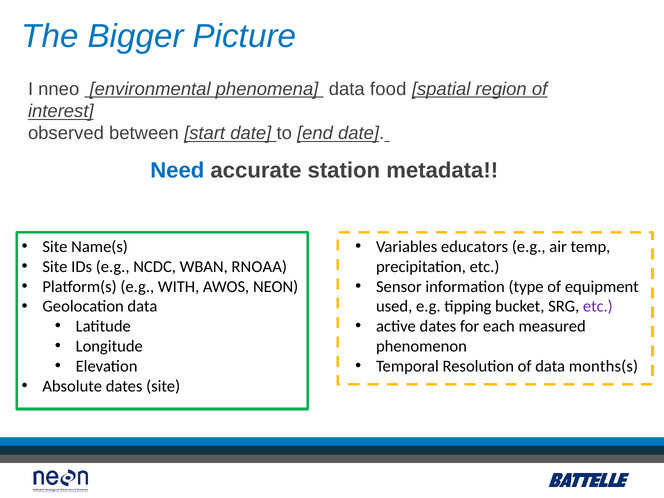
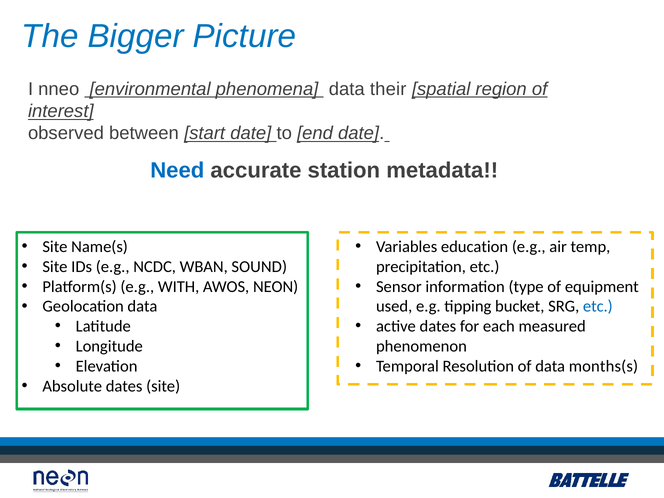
food: food -> their (388, 89)
educators: educators -> education (475, 247)
RNOAA: RNOAA -> SOUND (259, 267)
etc colour: purple -> blue (598, 306)
